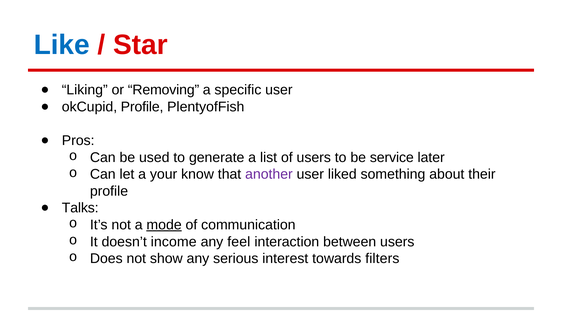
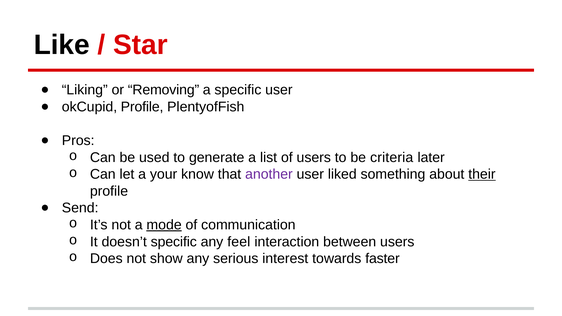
Like colour: blue -> black (62, 45)
service: service -> criteria (392, 158)
their underline: none -> present (482, 174)
Talks: Talks -> Send (80, 208)
doesn’t income: income -> specific (174, 242)
filters: filters -> faster (382, 259)
